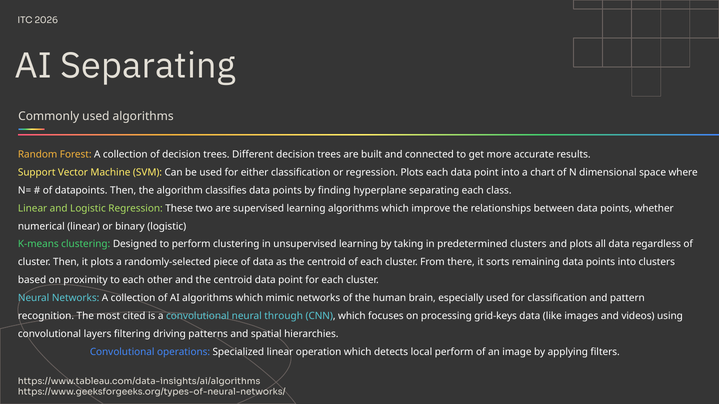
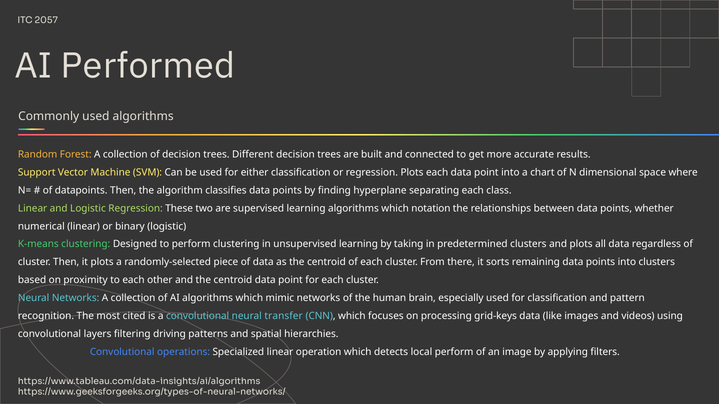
2026: 2026 -> 2057 (46, 21)
AI Separating: Separating -> Performed (148, 66)
improve: improve -> notation (431, 208)
through: through -> transfer (284, 316)
